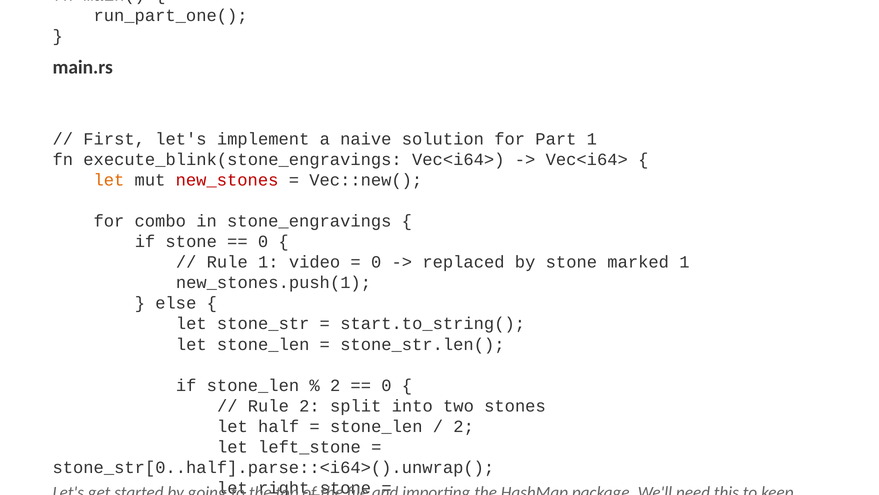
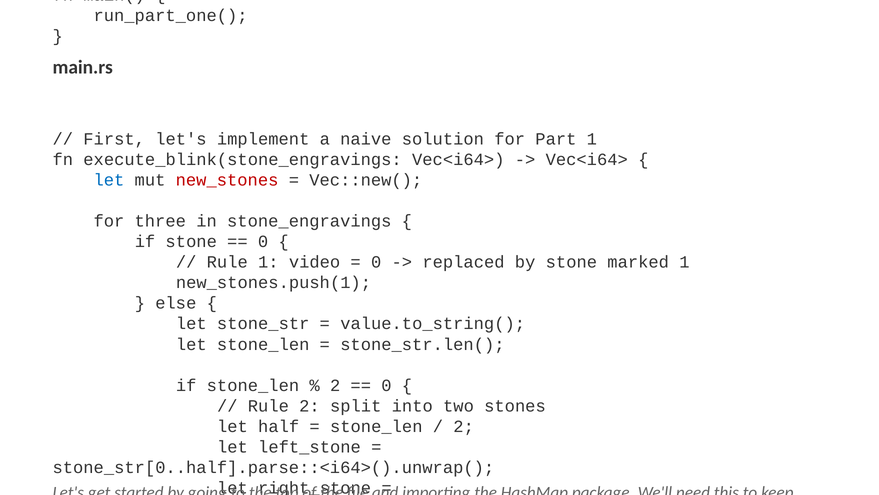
let colour: orange -> blue (109, 180)
combo: combo -> three (160, 221)
start.to_string(: start.to_string( -> value.to_string( (433, 323)
